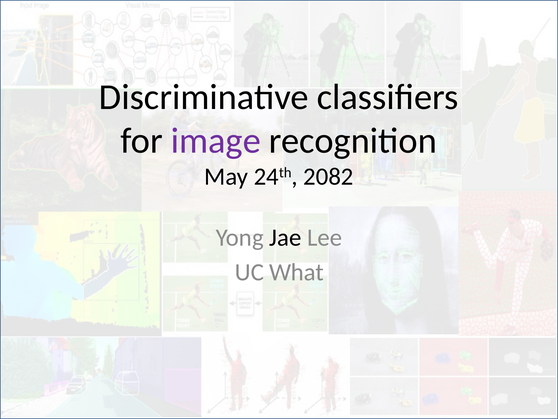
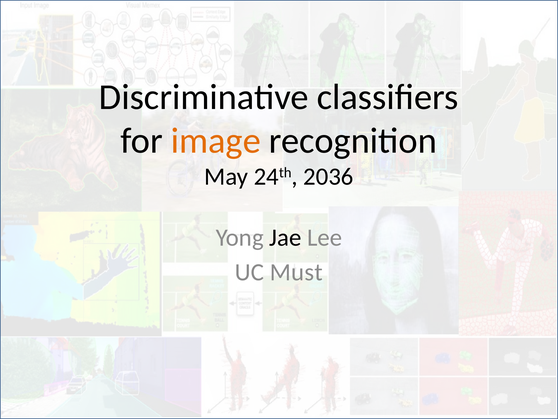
image colour: purple -> orange (216, 141)
2082: 2082 -> 2036 (328, 177)
What: What -> Must (296, 272)
